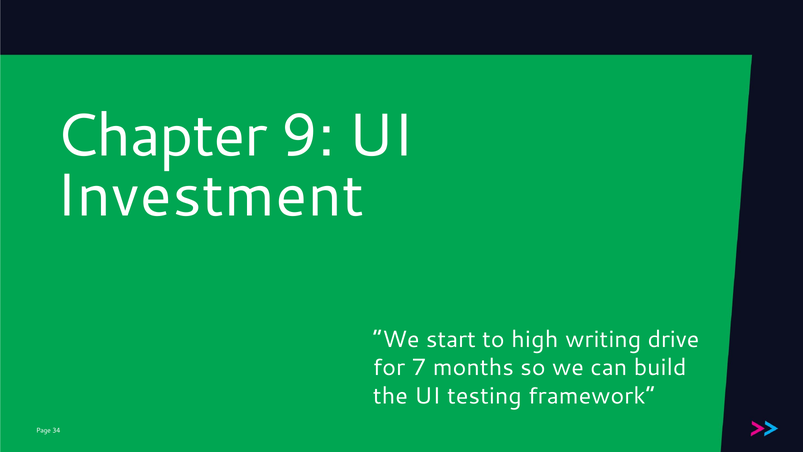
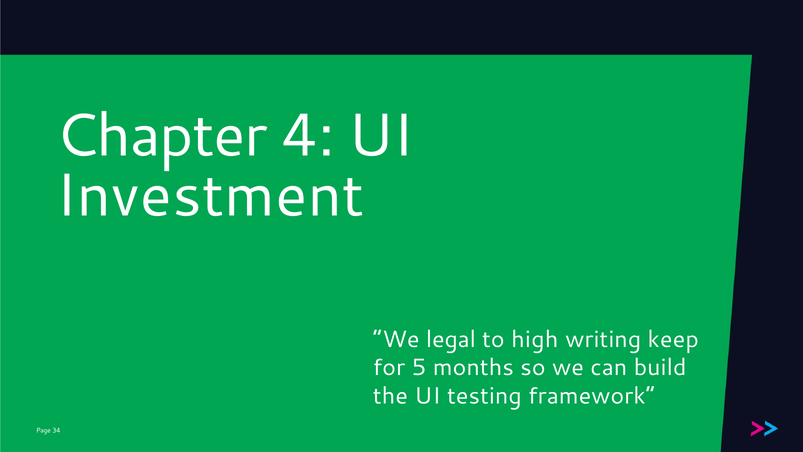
9: 9 -> 4 (308, 136)
start: start -> legal (451, 339)
drive: drive -> keep (673, 339)
7: 7 -> 5 (419, 368)
